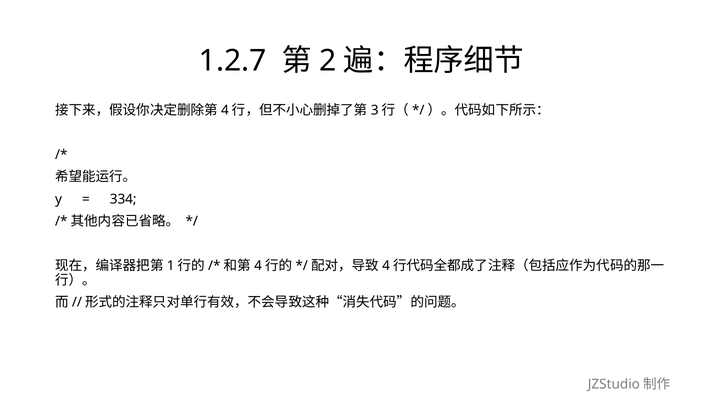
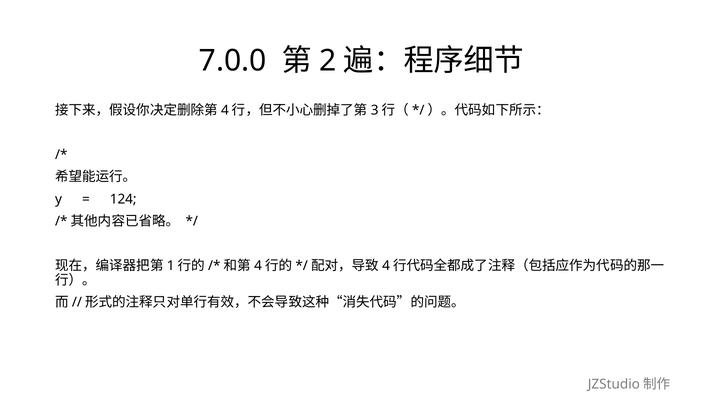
1.2.7: 1.2.7 -> 7.0.0 (233, 61)
334: 334 -> 124 (123, 199)
